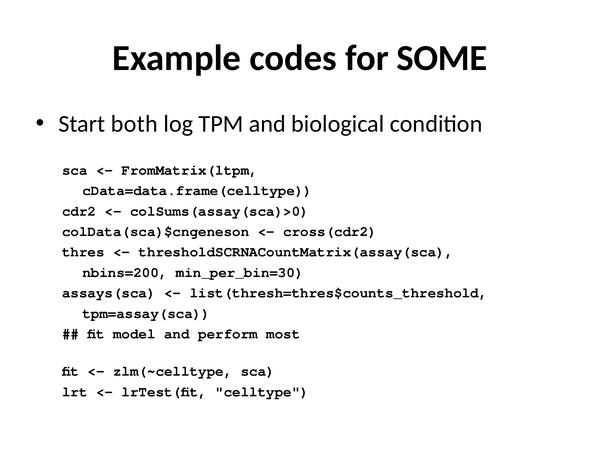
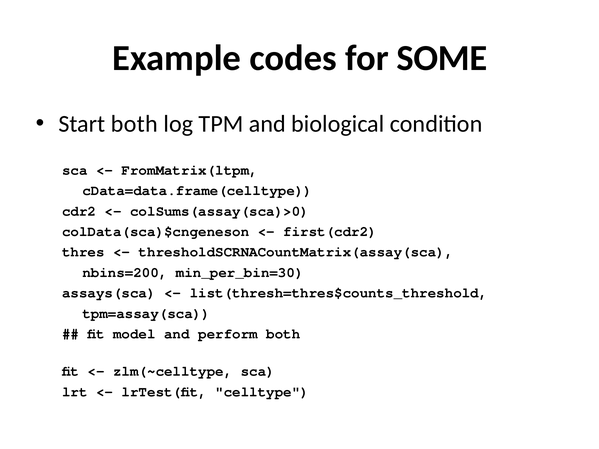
cross(cdr2: cross(cdr2 -> first(cdr2 (330, 232)
perform most: most -> both (283, 334)
